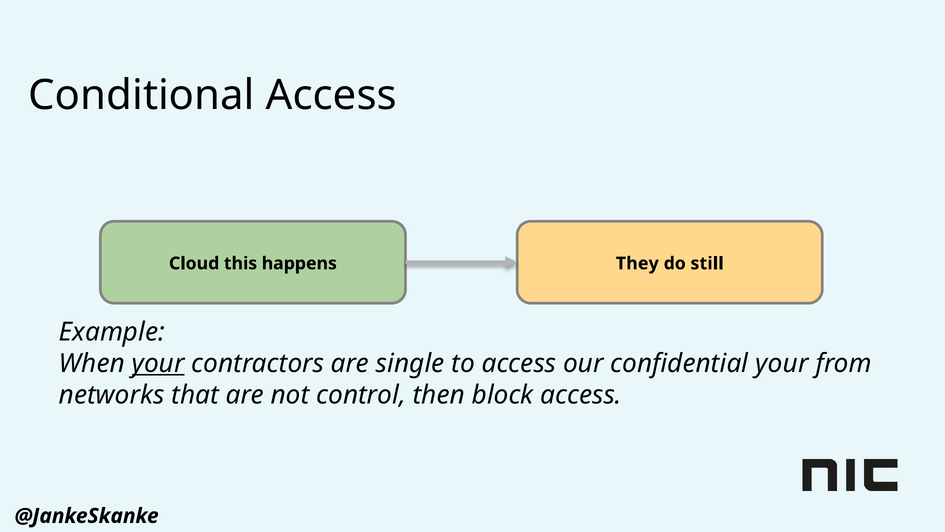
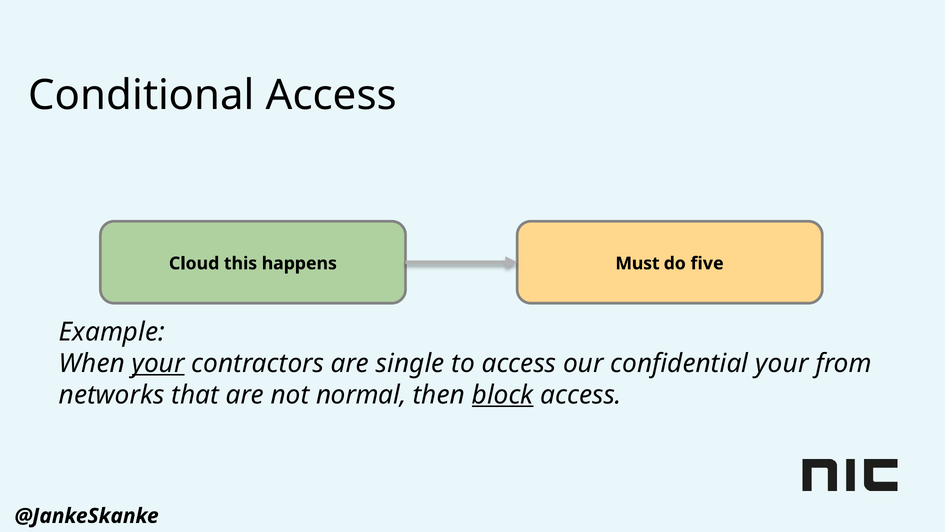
They: They -> Must (637, 263)
still: still -> five (707, 263)
control: control -> normal (361, 395)
block underline: none -> present (503, 395)
